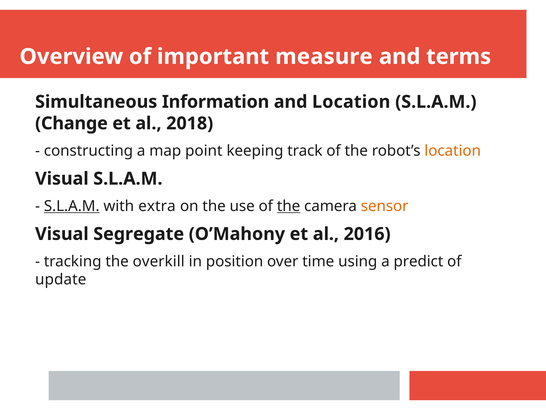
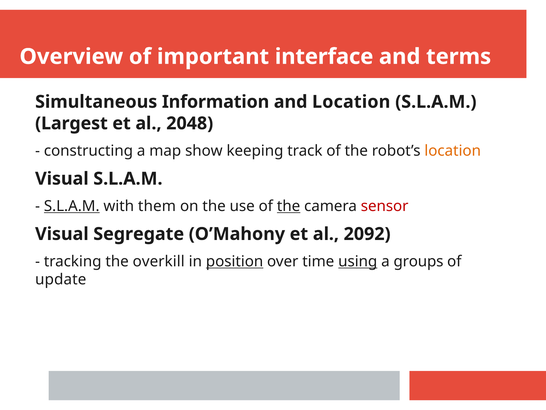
measure: measure -> interface (324, 57)
Change: Change -> Largest (71, 123)
2018: 2018 -> 2048 (190, 123)
point: point -> show (204, 151)
extra: extra -> them (157, 206)
sensor colour: orange -> red (385, 206)
2016: 2016 -> 2092 (367, 234)
position underline: none -> present (235, 261)
using underline: none -> present (358, 261)
predict: predict -> groups (418, 261)
